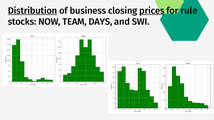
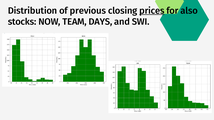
Distribution underline: present -> none (33, 11)
business: business -> previous (88, 11)
rule: rule -> also (189, 11)
